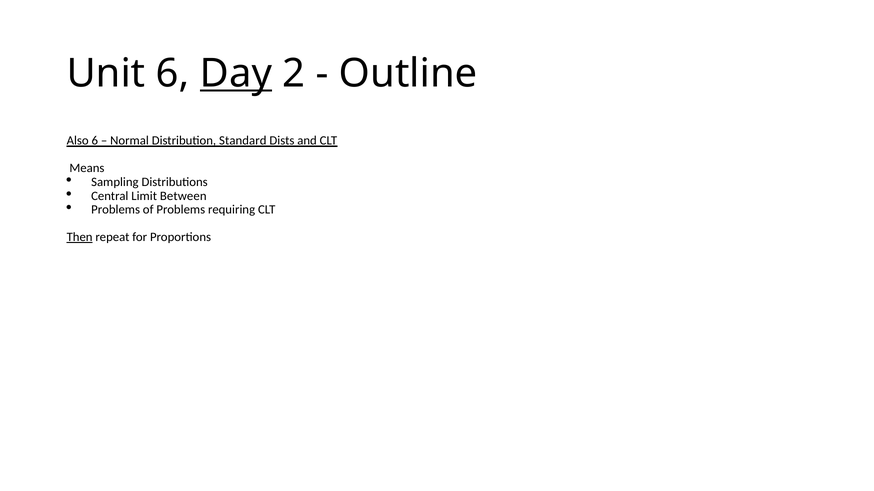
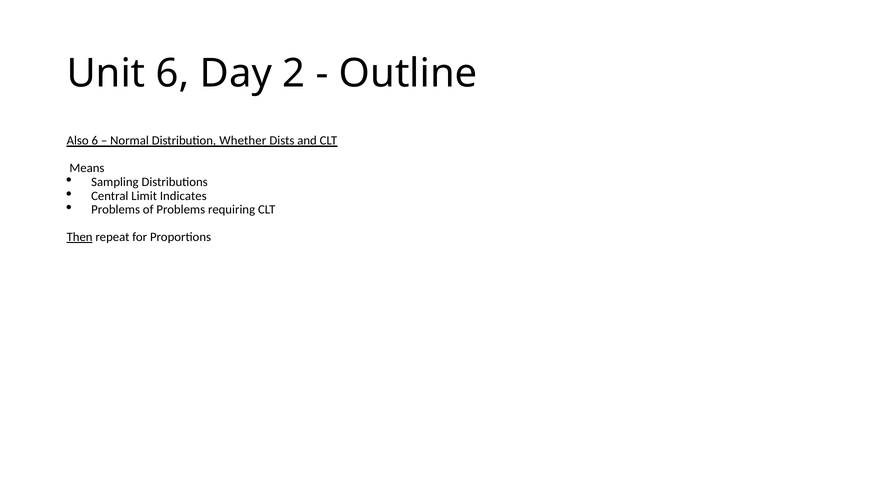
Day underline: present -> none (236, 73)
Standard: Standard -> Whether (243, 141)
Between: Between -> Indicates (183, 196)
